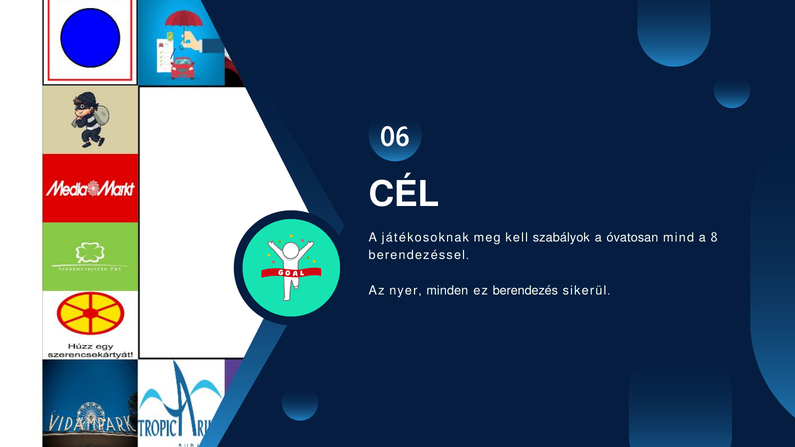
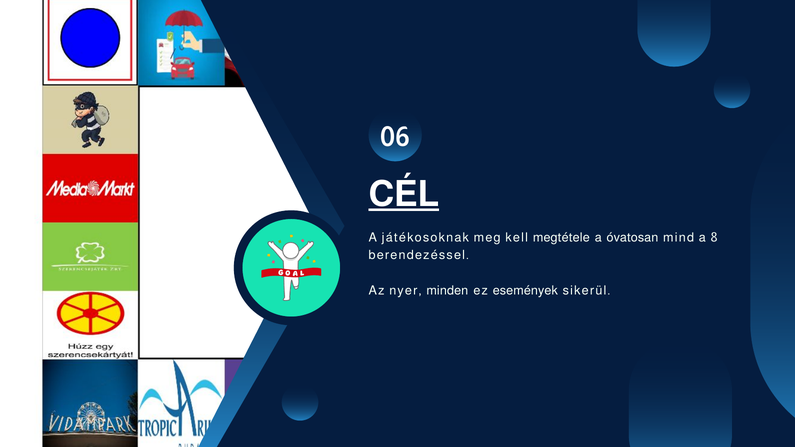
CÉL underline: none -> present (404, 194)
szabályok: szabályok -> megtétele (561, 238)
berendezés: berendezés -> események (525, 291)
